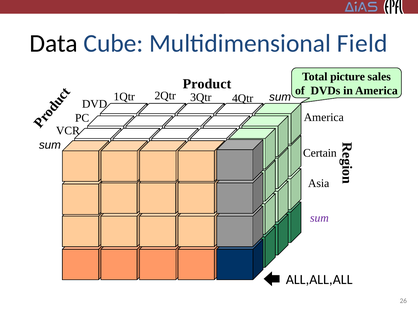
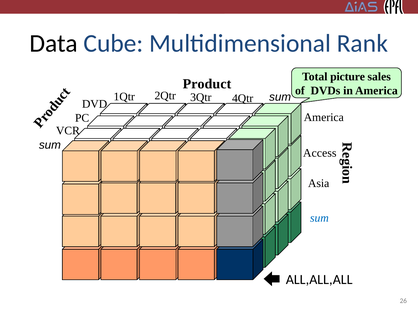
Field: Field -> Rank (362, 43)
Certain: Certain -> Access (320, 153)
sum colour: purple -> blue (319, 218)
